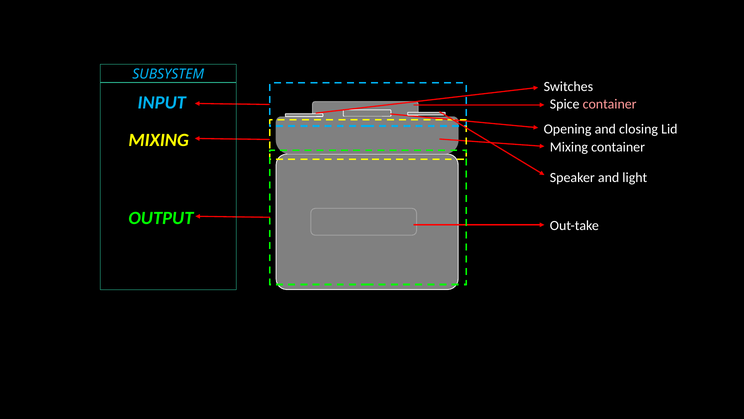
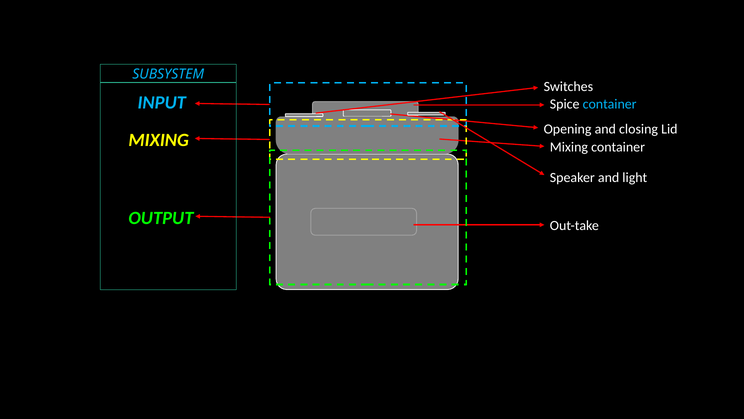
container colour: pink -> light blue (610, 104)
